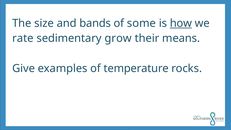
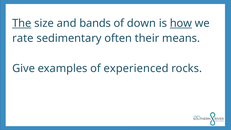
The underline: none -> present (22, 23)
some: some -> down (141, 23)
grow: grow -> often (118, 38)
temperature: temperature -> experienced (136, 68)
